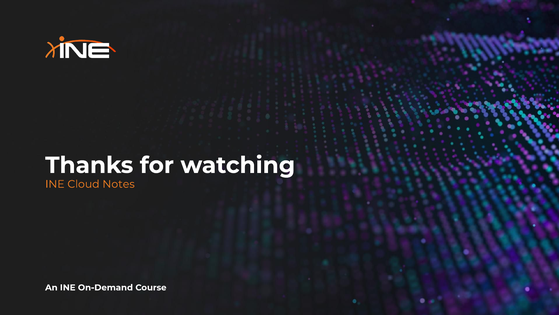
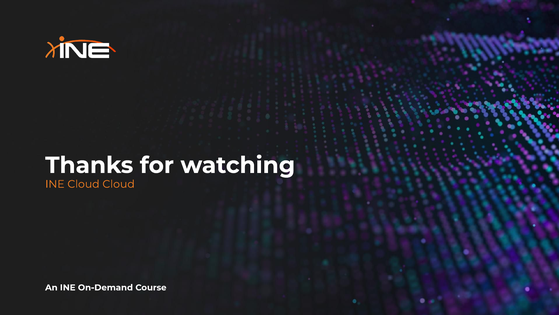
Cloud Notes: Notes -> Cloud (119, 184)
